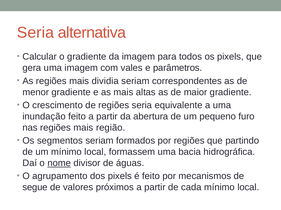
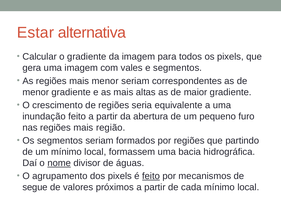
Seria: Seria -> Estar (35, 33)
e parâmetros: parâmetros -> segmentos (178, 68)
mais dividia: dividia -> menor (105, 81)
feito underline: none -> present (151, 177)
